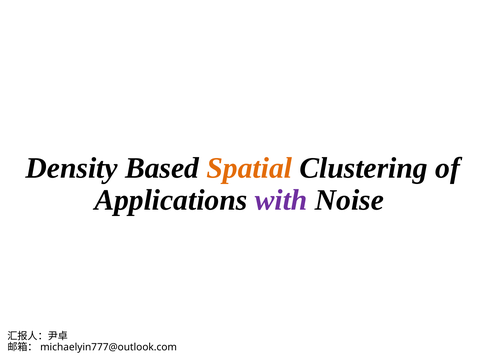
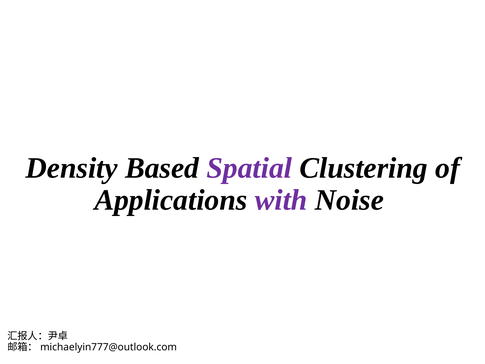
Spatial colour: orange -> purple (249, 168)
